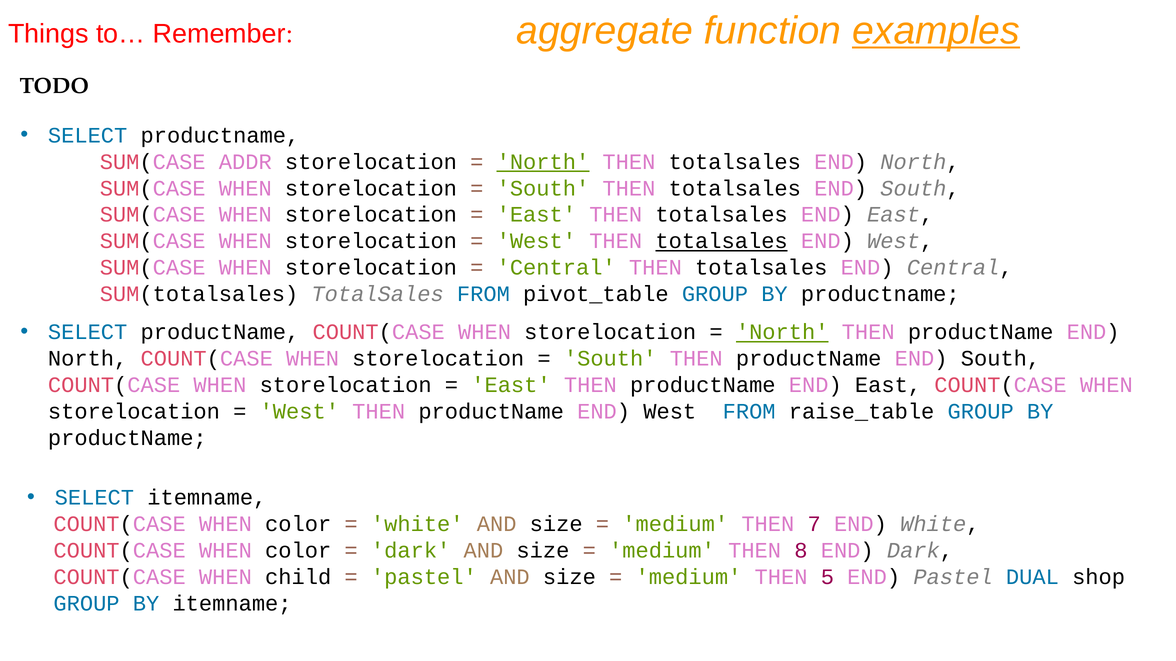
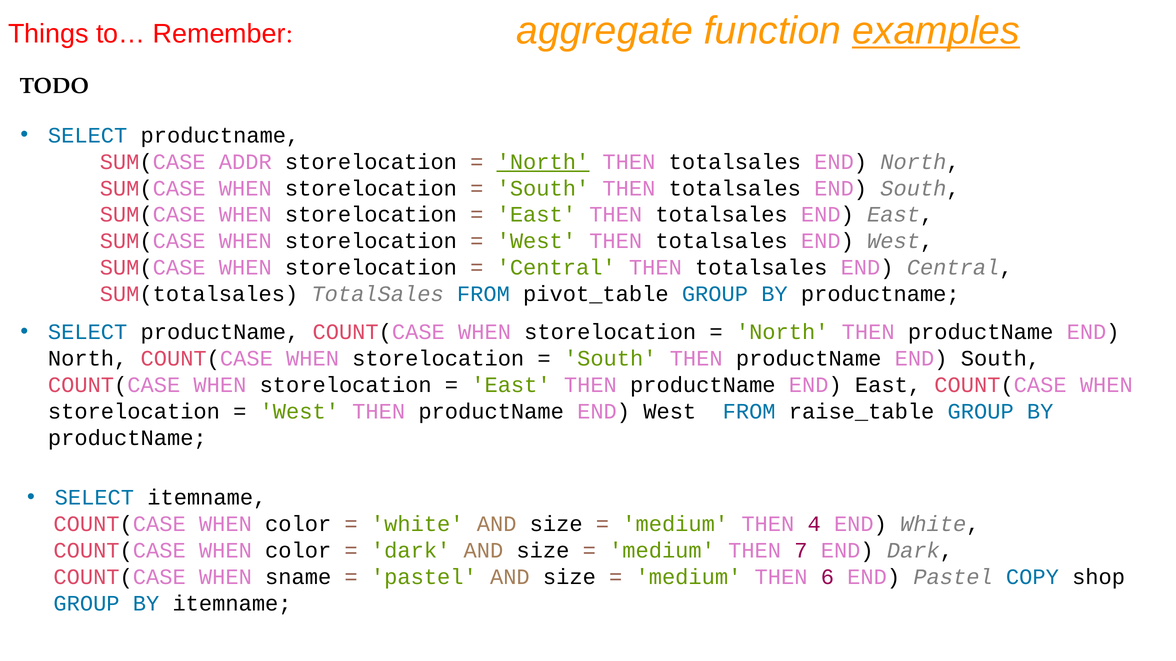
totalsales underline: present -> none (722, 241)
North underline: present -> none (782, 332)
7: 7 -> 4 (814, 524)
8: 8 -> 7 (801, 551)
child: child -> sname (298, 577)
5: 5 -> 6 (827, 577)
DUAL: DUAL -> COPY (1032, 577)
